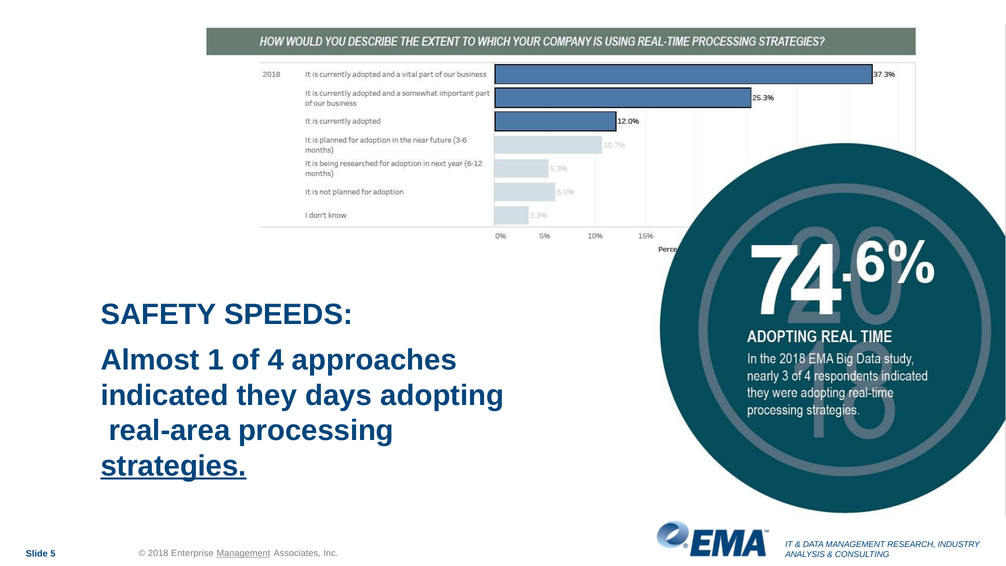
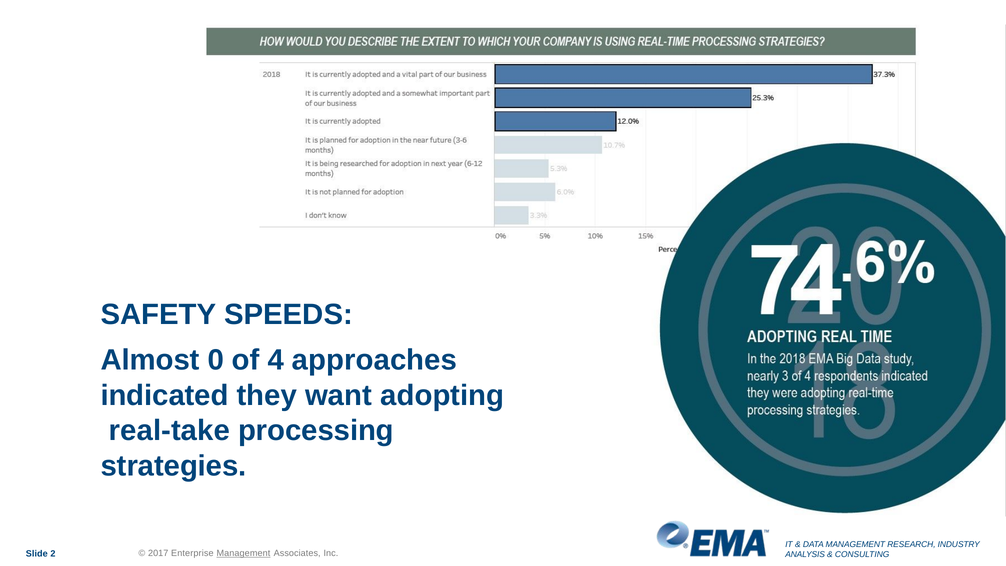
1: 1 -> 0 (216, 360)
days: days -> want (339, 395)
real-area: real-area -> real-take (169, 431)
strategies underline: present -> none (174, 466)
5: 5 -> 2 (53, 554)
2018: 2018 -> 2017 (158, 553)
